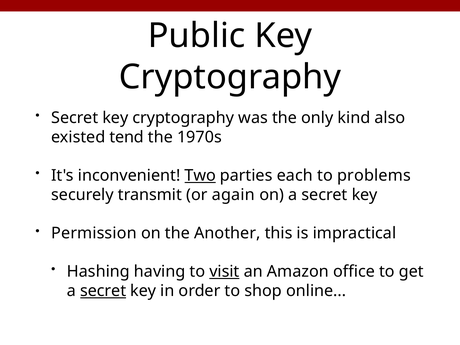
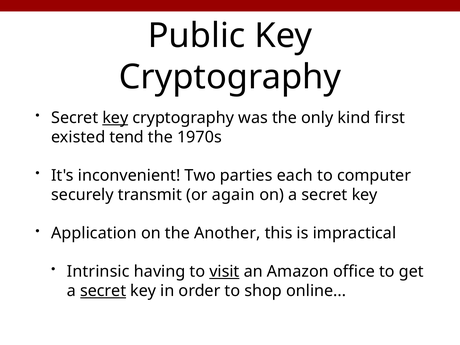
key underline: none -> present (115, 118)
also: also -> first (390, 118)
Two underline: present -> none (200, 176)
problems: problems -> computer (374, 176)
Permission: Permission -> Application (94, 233)
Hashing: Hashing -> Intrinsic (98, 272)
